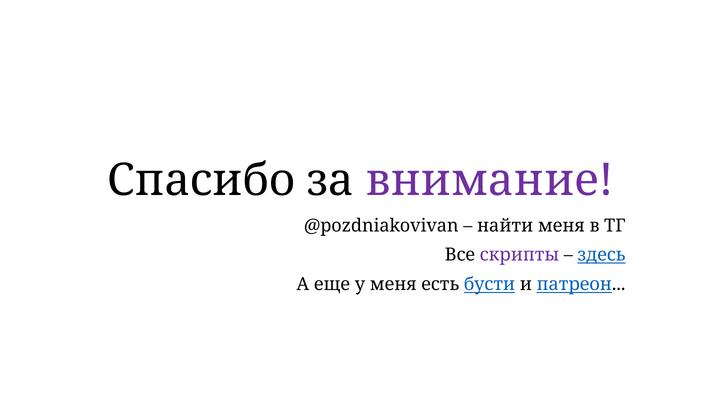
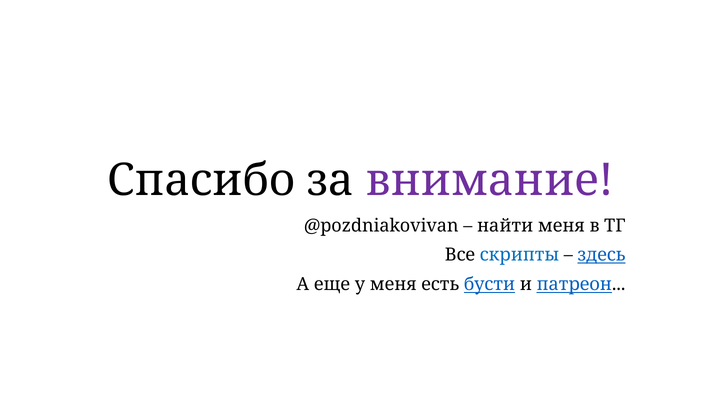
скрипты colour: purple -> blue (519, 254)
